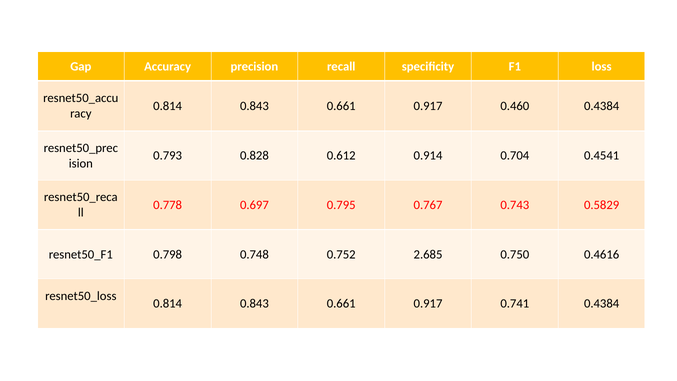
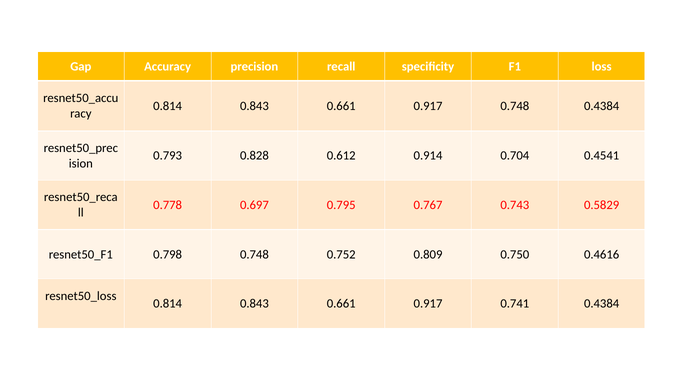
0.917 0.460: 0.460 -> 0.748 (515, 106)
2.685: 2.685 -> 0.809 (428, 254)
